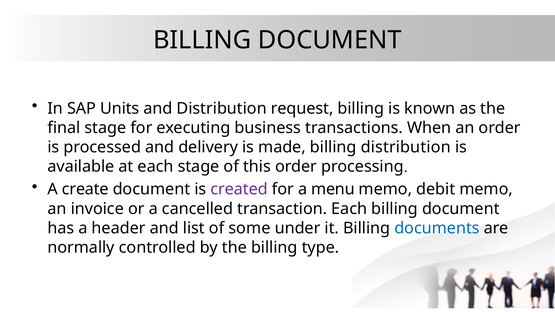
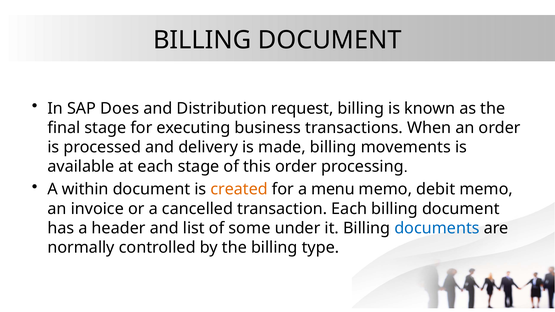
Units: Units -> Does (120, 108)
billing distribution: distribution -> movements (406, 147)
create: create -> within (85, 189)
created colour: purple -> orange (239, 189)
